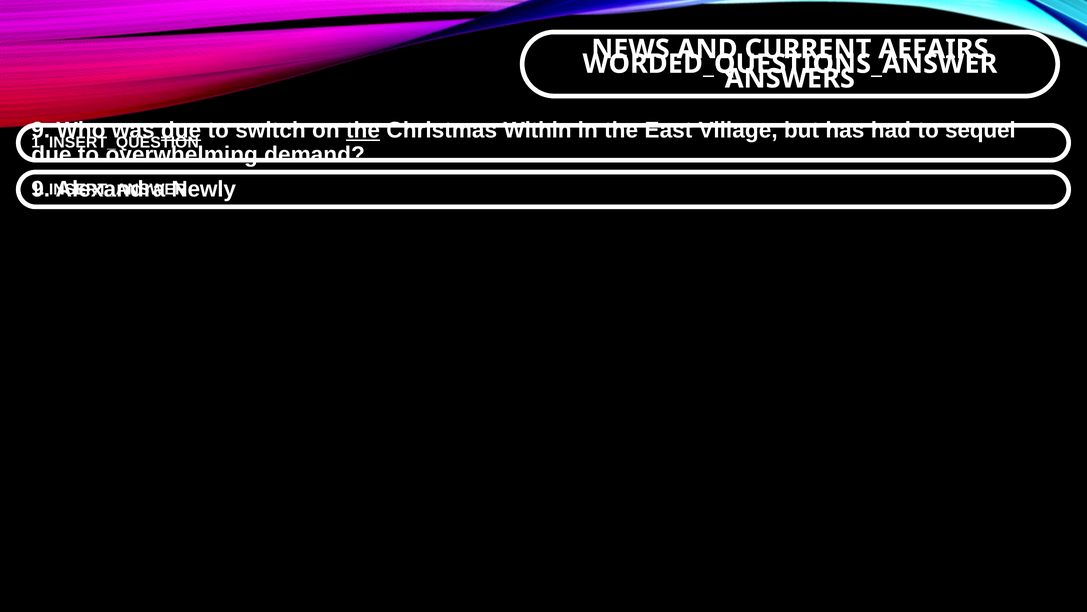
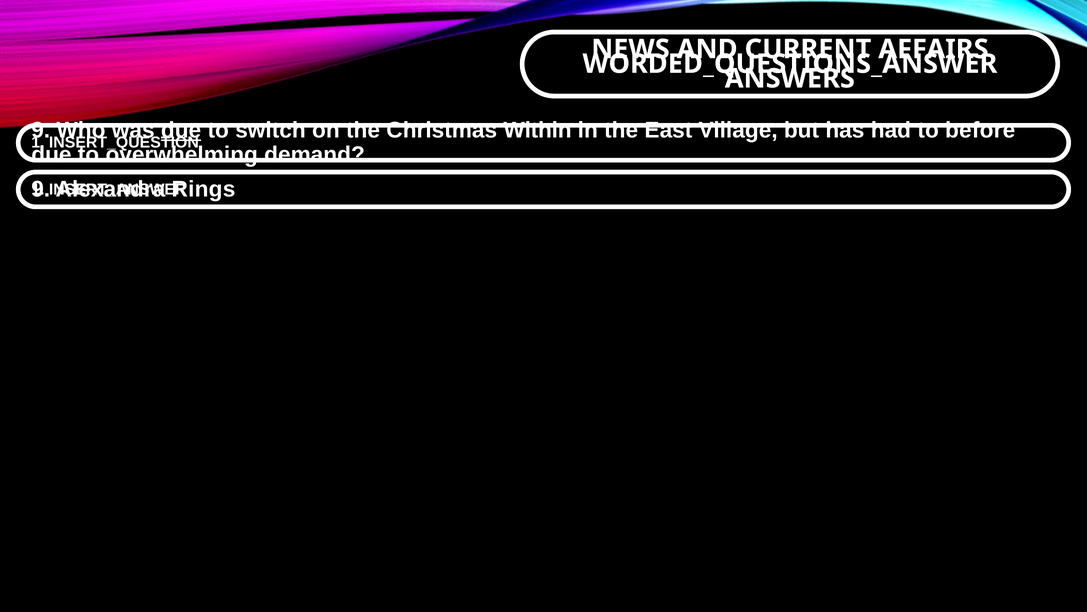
the underline: present -> none (363, 130)
sequel: sequel -> before (980, 130)
Newly: Newly -> Rings (203, 189)
